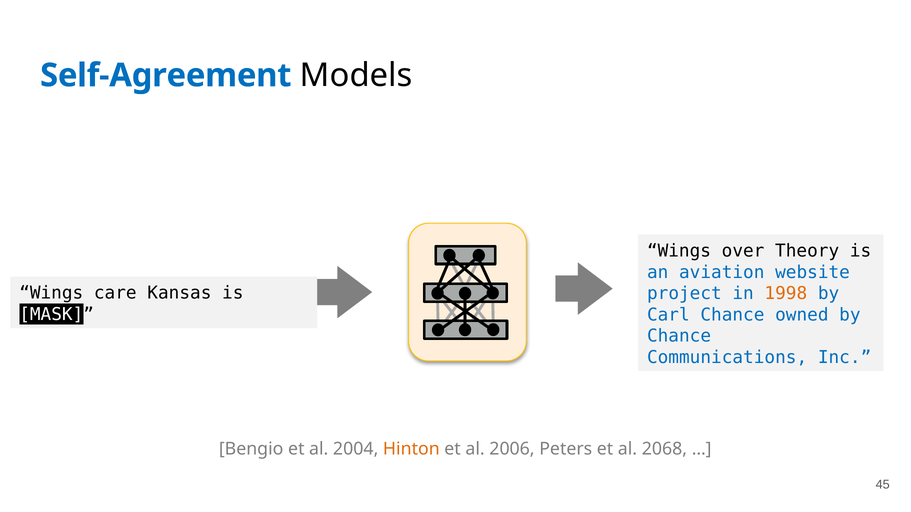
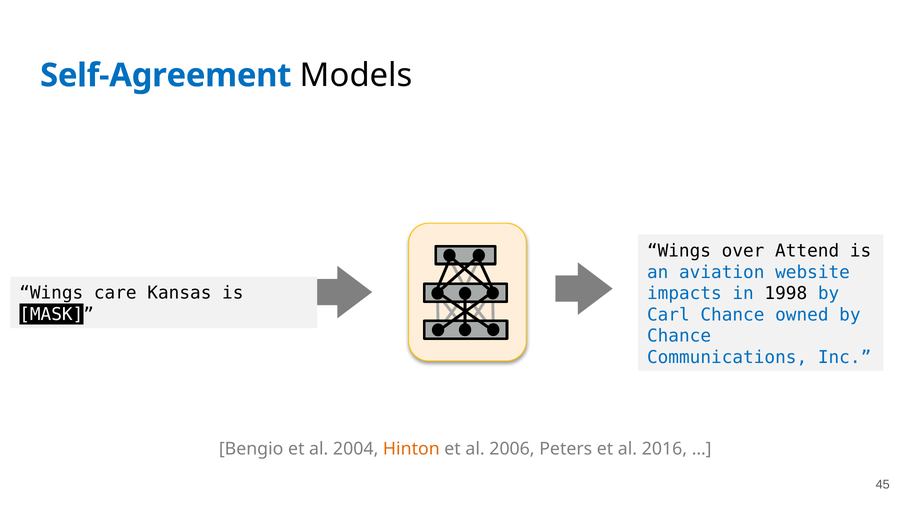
Theory: Theory -> Attend (807, 251)
project: project -> impacts (684, 294)
1998 colour: orange -> black (786, 294)
2068: 2068 -> 2016 (664, 449)
